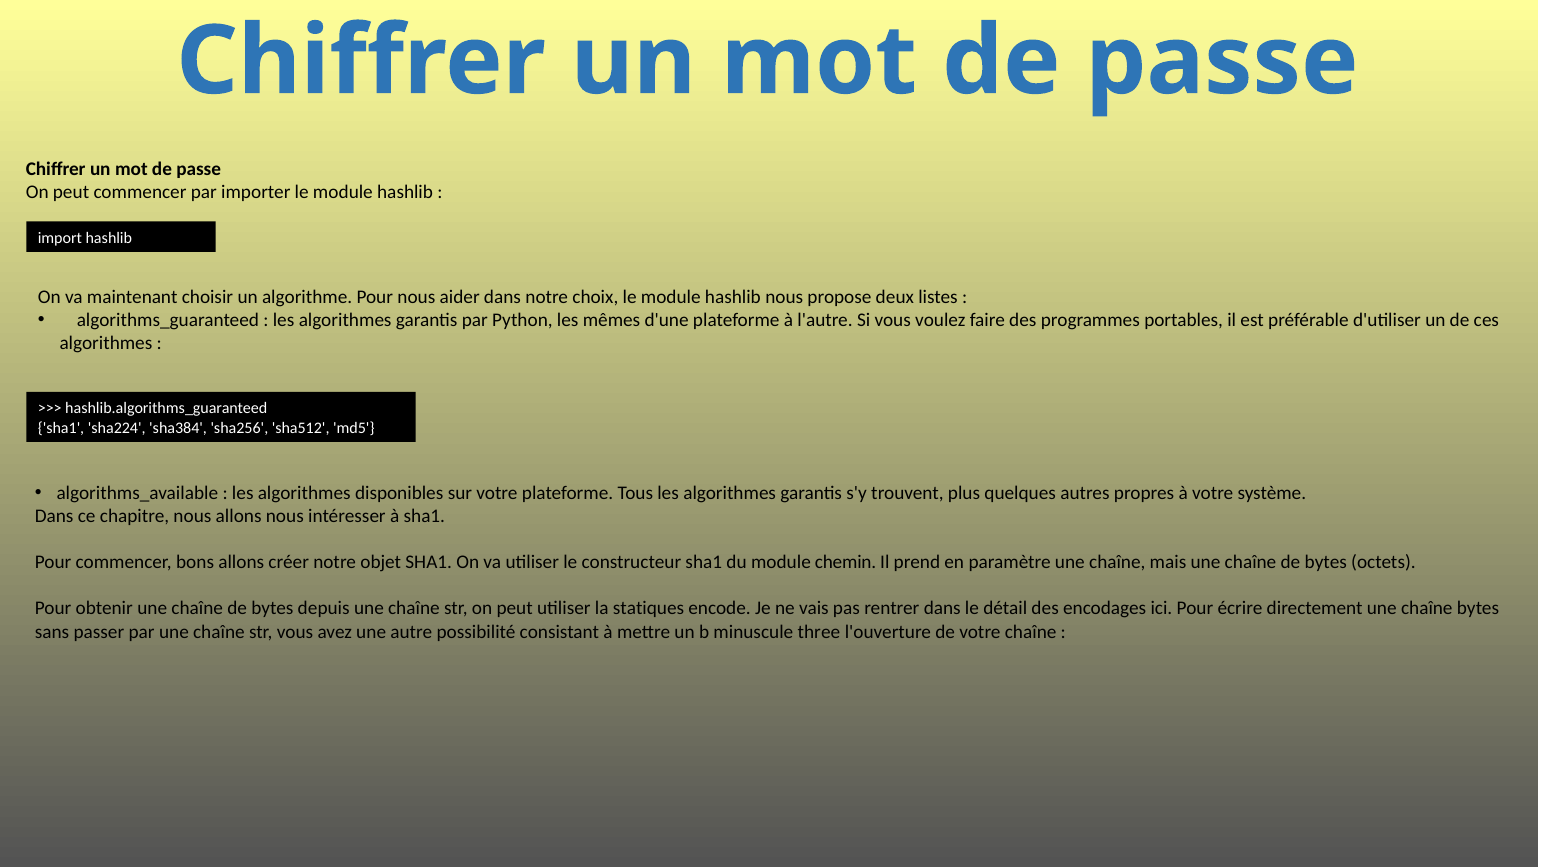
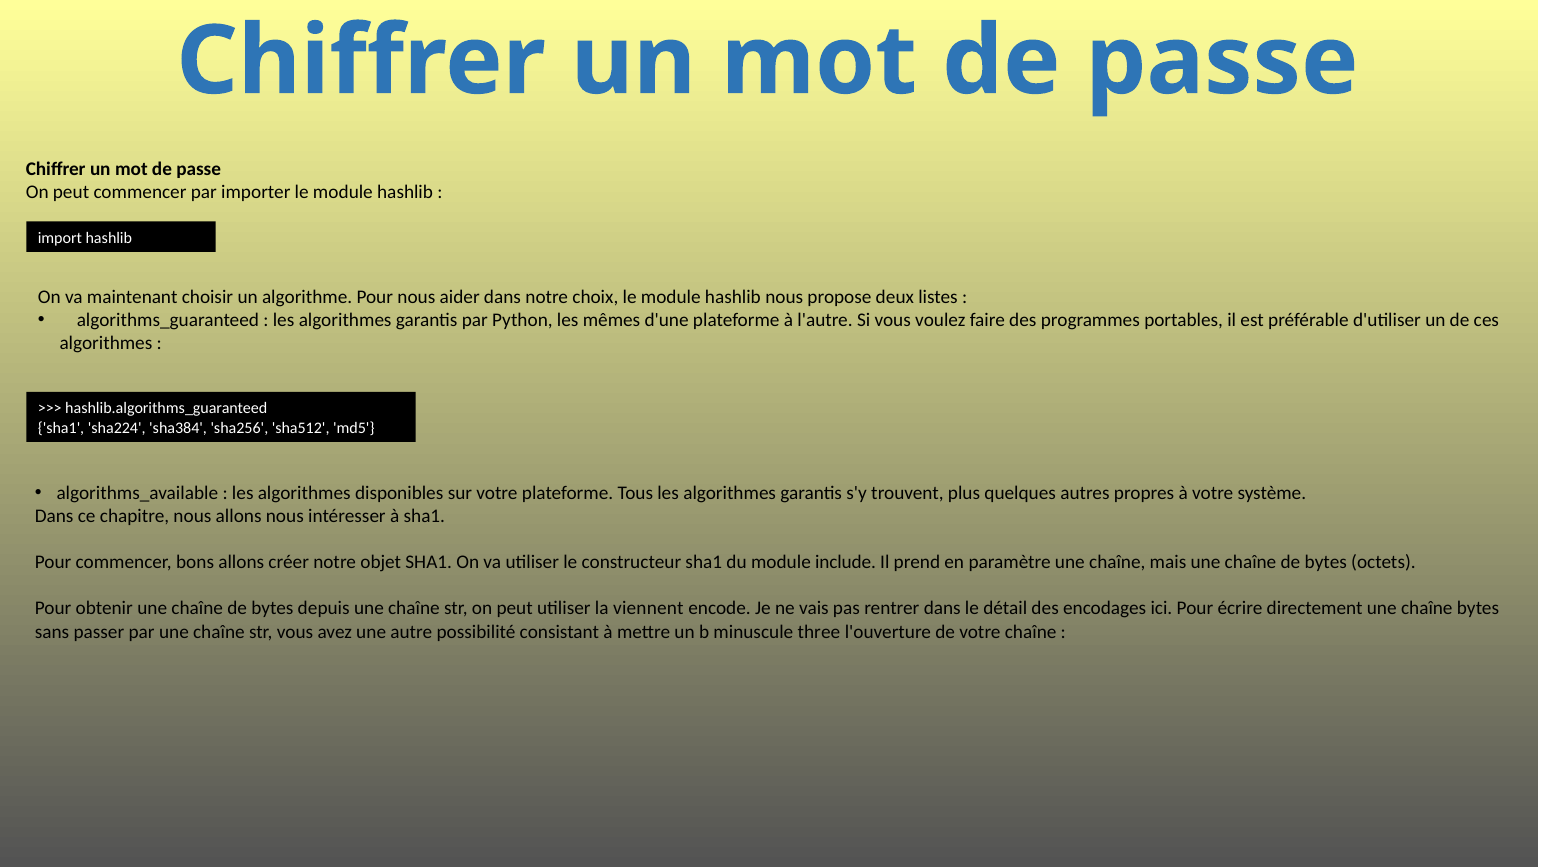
chemin: chemin -> include (846, 563)
statiques: statiques -> viennent (648, 609)
